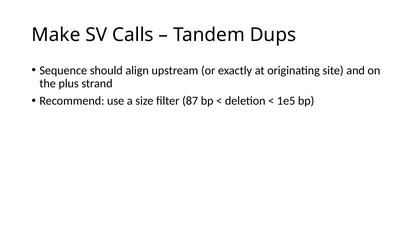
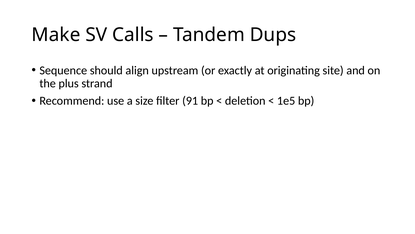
87: 87 -> 91 (190, 101)
